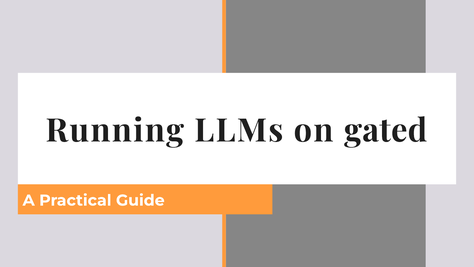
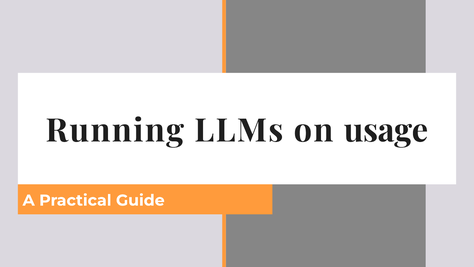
gated: gated -> usage (386, 131)
